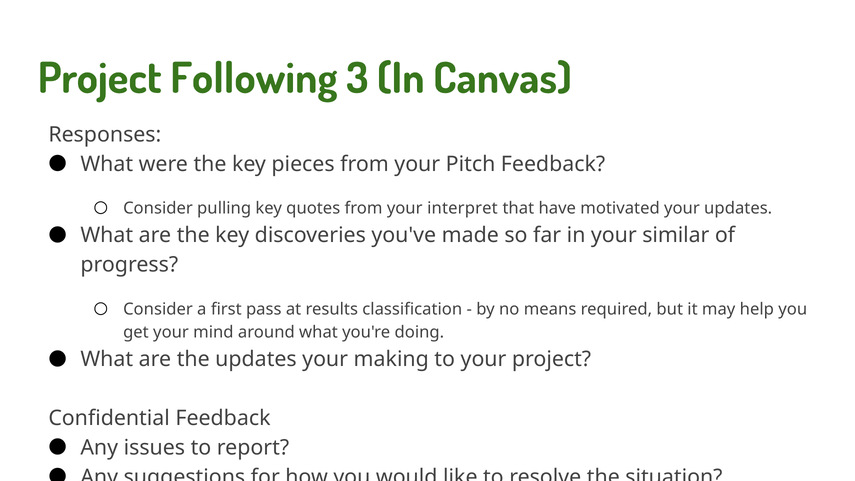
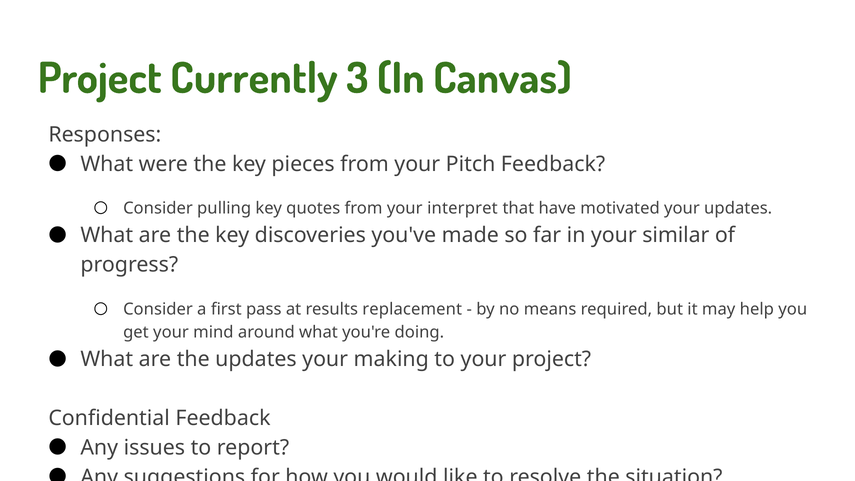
Following: Following -> Currently (254, 79)
classification: classification -> replacement (412, 309)
